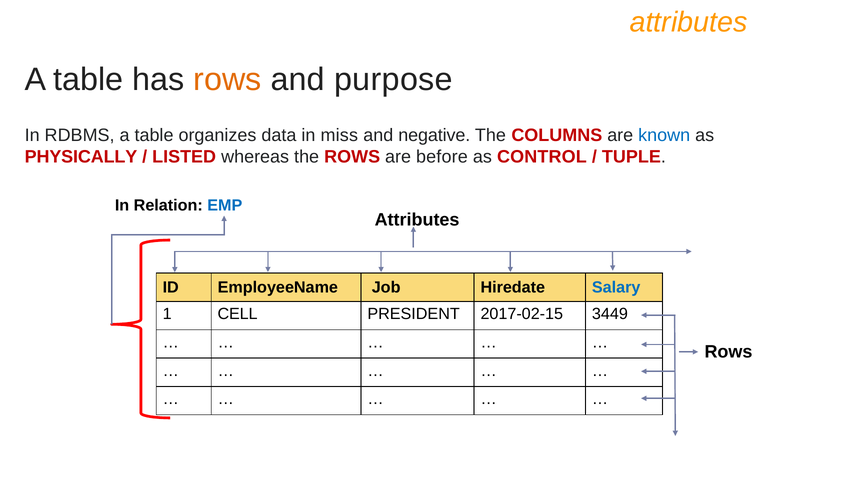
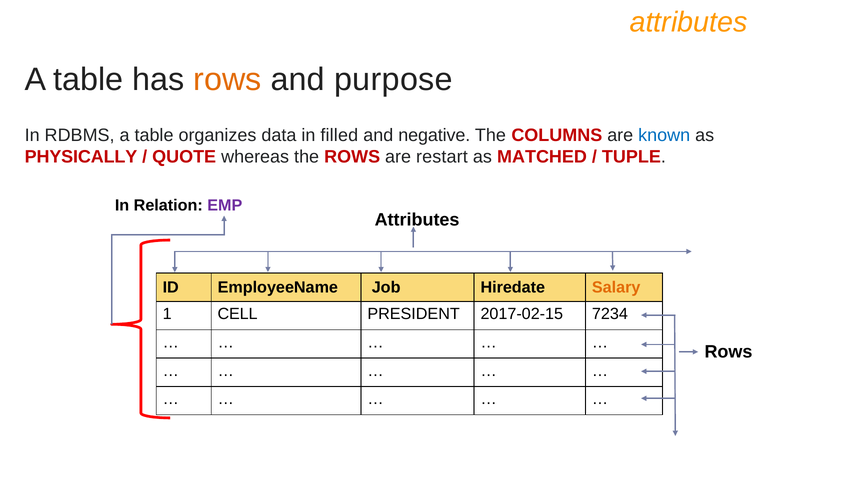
miss: miss -> filled (339, 135)
LISTED: LISTED -> QUOTE (184, 157)
before: before -> restart (442, 157)
CONTROL: CONTROL -> MATCHED (542, 157)
EMP colour: blue -> purple (225, 206)
Salary colour: blue -> orange (616, 287)
3449: 3449 -> 7234 (610, 314)
